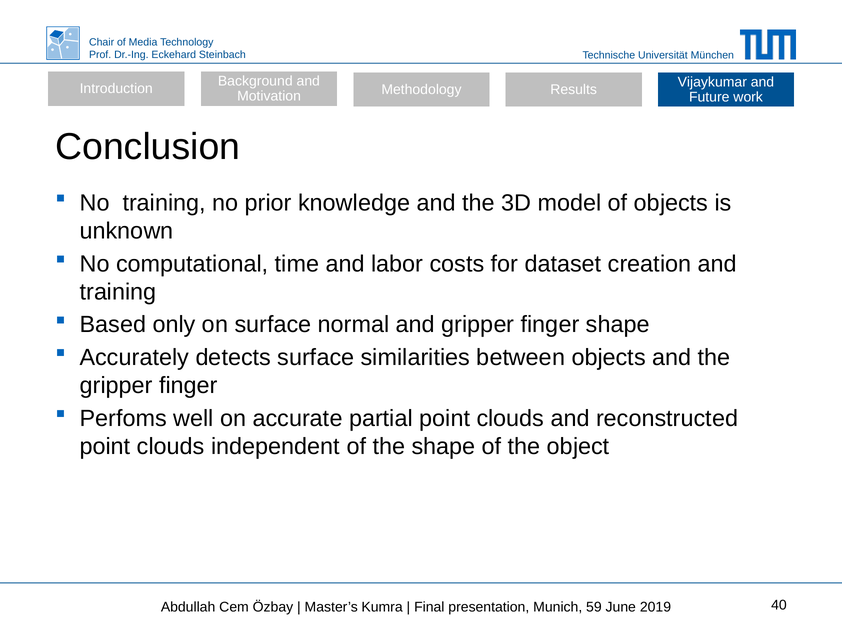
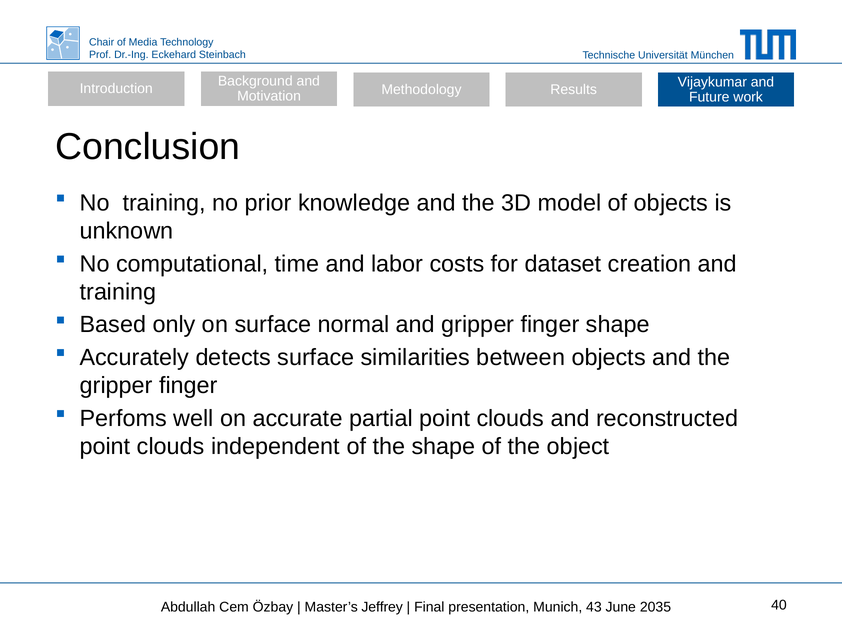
Kumra: Kumra -> Jeffrey (382, 606)
59: 59 -> 43 (594, 606)
2019: 2019 -> 2035 (655, 606)
